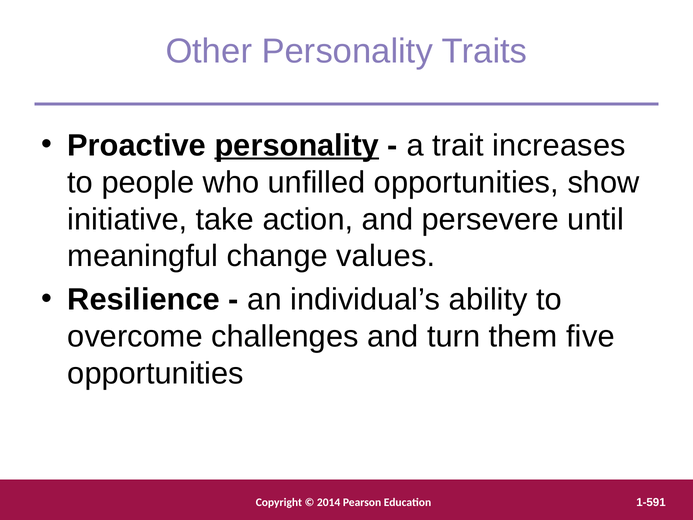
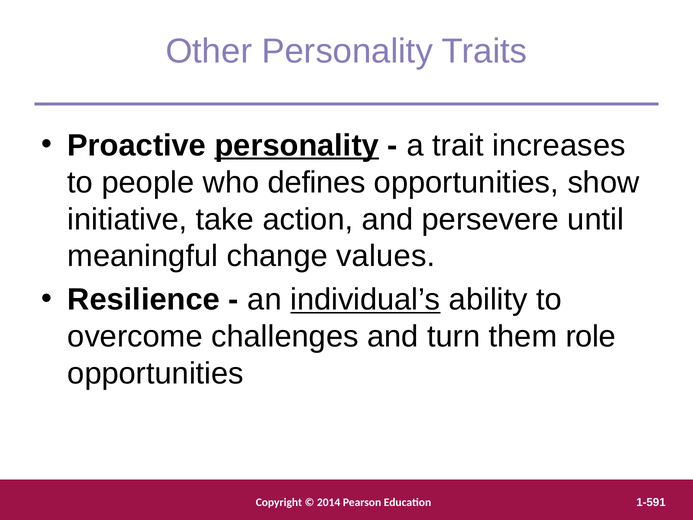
unfilled: unfilled -> defines (317, 182)
individual’s underline: none -> present (365, 299)
five: five -> role (591, 336)
